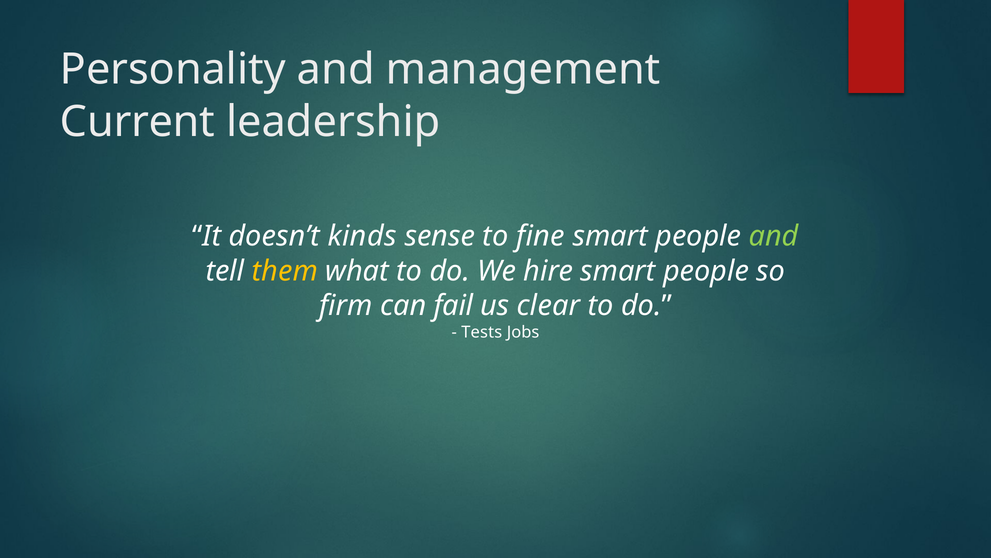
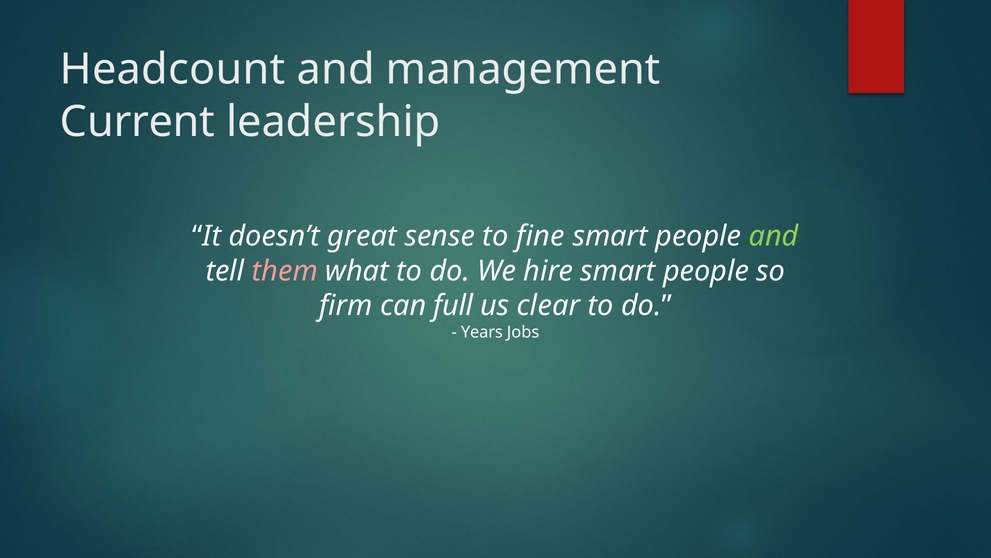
Personality: Personality -> Headcount (173, 70)
kinds: kinds -> great (362, 236)
them colour: yellow -> pink (285, 271)
fail: fail -> full (453, 306)
Tests: Tests -> Years (482, 332)
